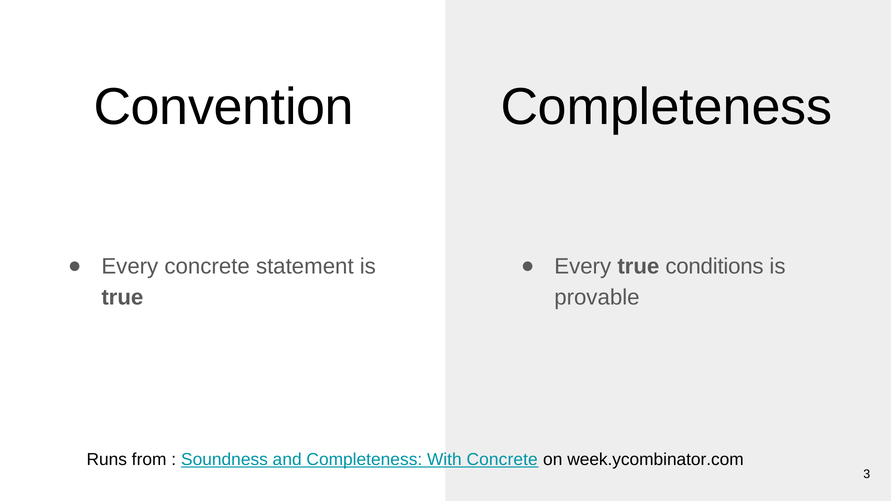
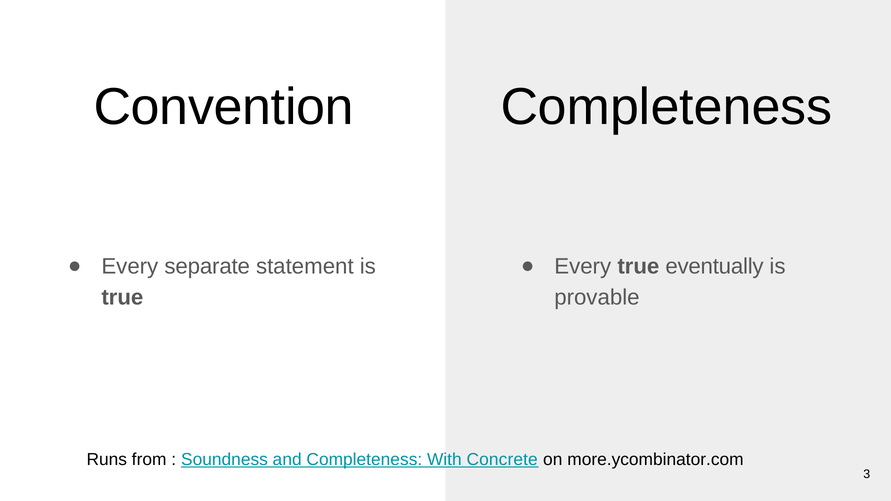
Every concrete: concrete -> separate (207, 267)
conditions: conditions -> eventually (715, 267)
week.ycombinator.com: week.ycombinator.com -> more.ycombinator.com (655, 460)
